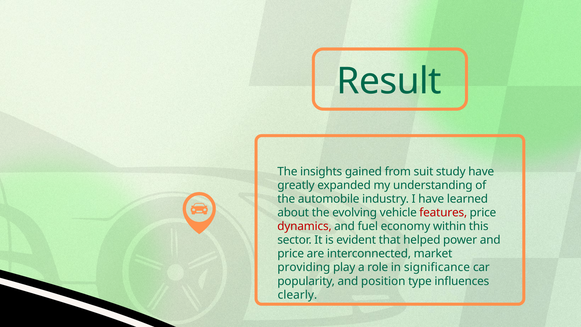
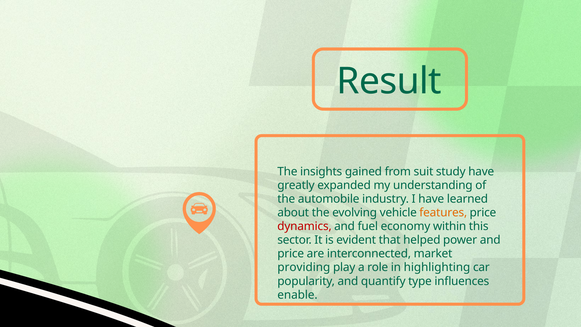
features colour: red -> orange (443, 213)
significance: significance -> highlighting (437, 267)
position: position -> quantify (383, 281)
clearly: clearly -> enable (297, 295)
